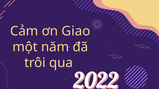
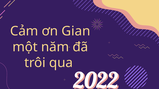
Giao: Giao -> Gian (76, 31)
